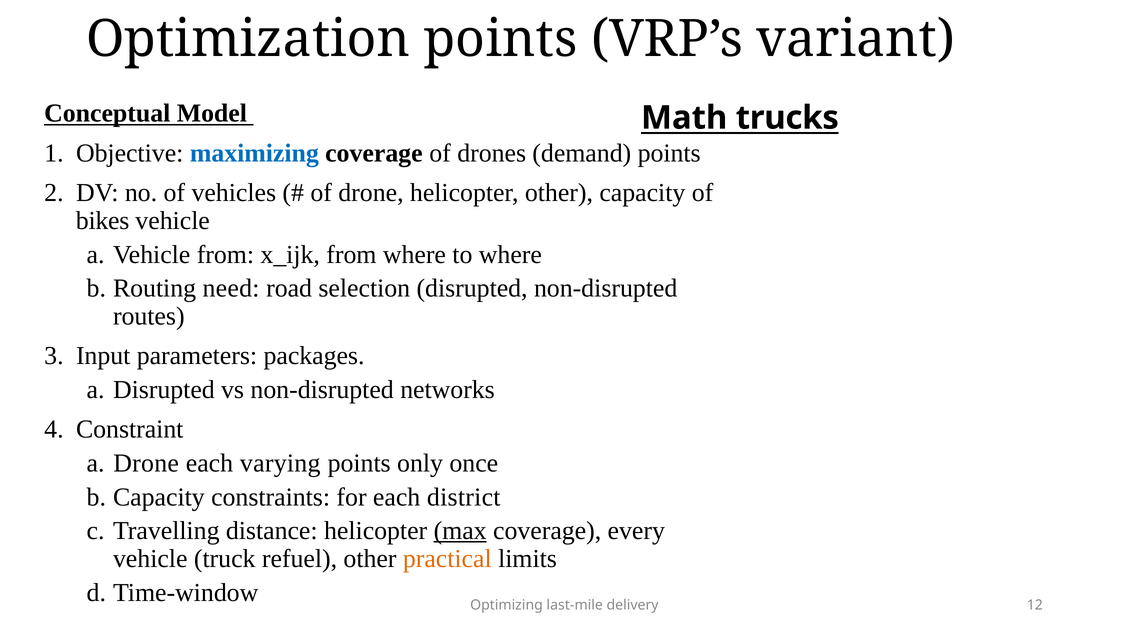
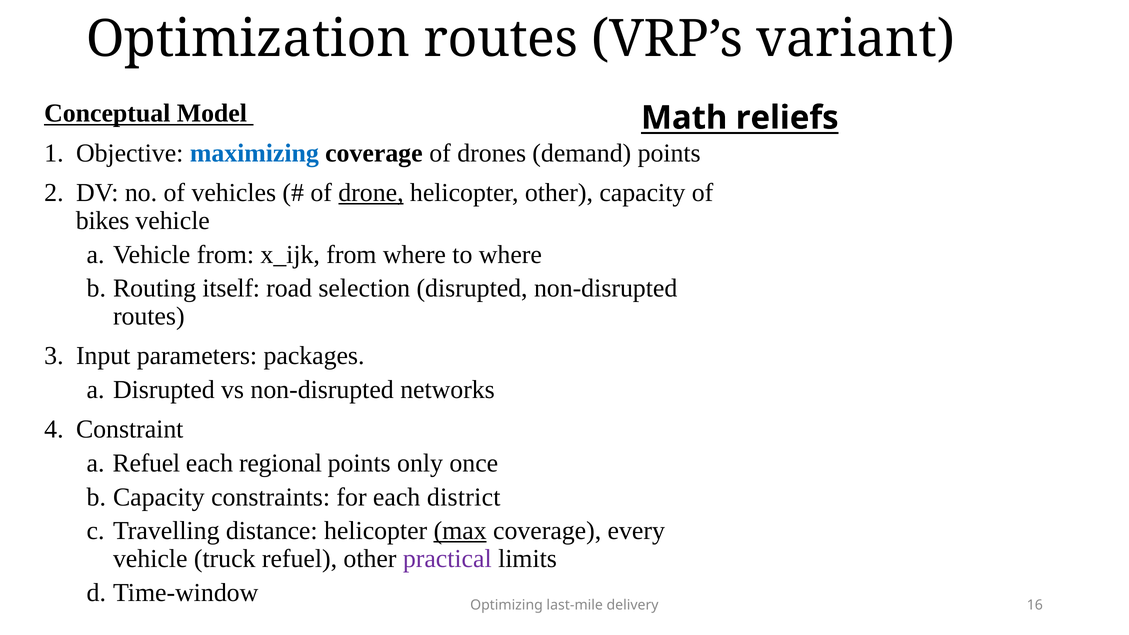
Optimization points: points -> routes (501, 39)
trucks: trucks -> reliefs (787, 118)
drone underline: none -> present (371, 193)
need: need -> itself (231, 288)
Drone: Drone -> Refuel (146, 463)
varying: varying -> regional (280, 463)
practical colour: orange -> purple (447, 559)
12: 12 -> 16 (1035, 605)
